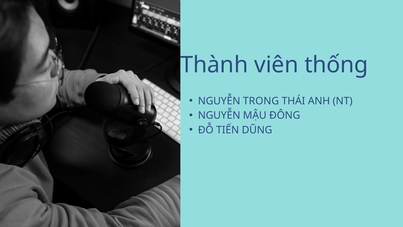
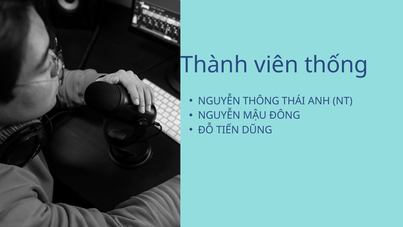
TRONG: TRONG -> THÔNG (261, 101)
